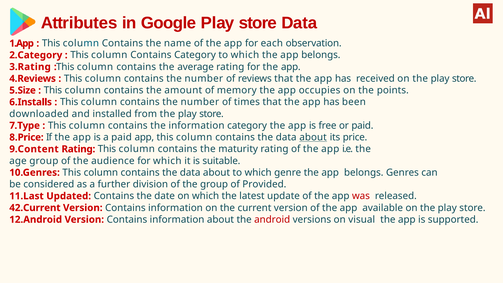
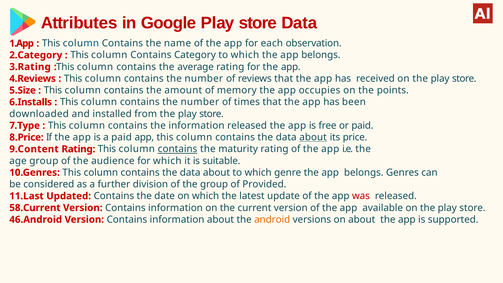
information category: category -> released (247, 126)
contains underline: none -> present (178, 149)
42.Current: 42.Current -> 58.Current (35, 208)
12.Android: 12.Android -> 46.Android (36, 219)
android colour: red -> orange (272, 219)
on visual: visual -> about (362, 219)
